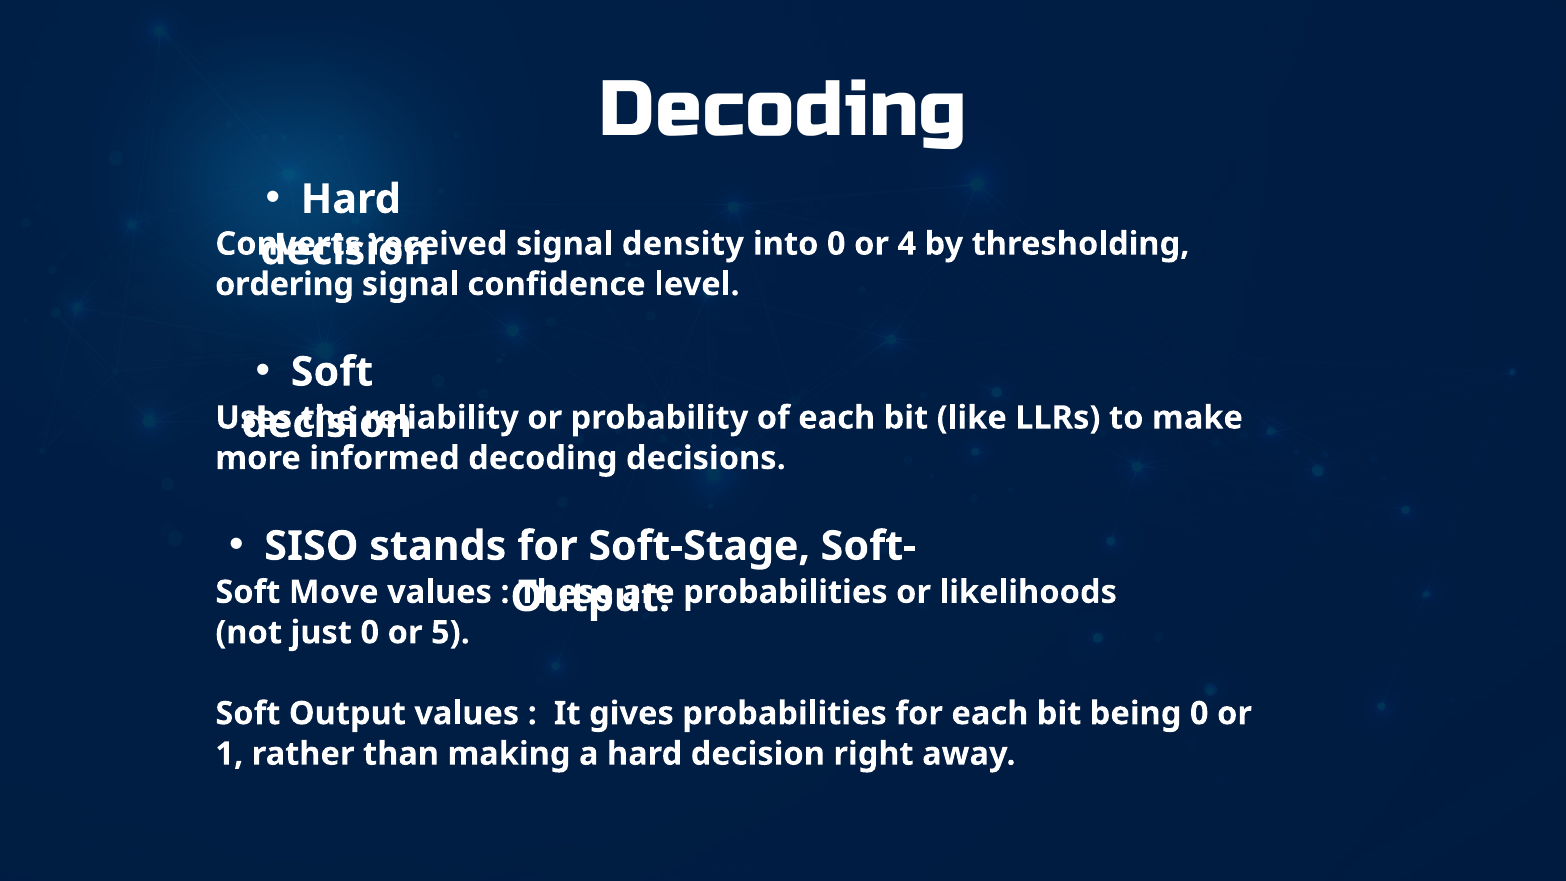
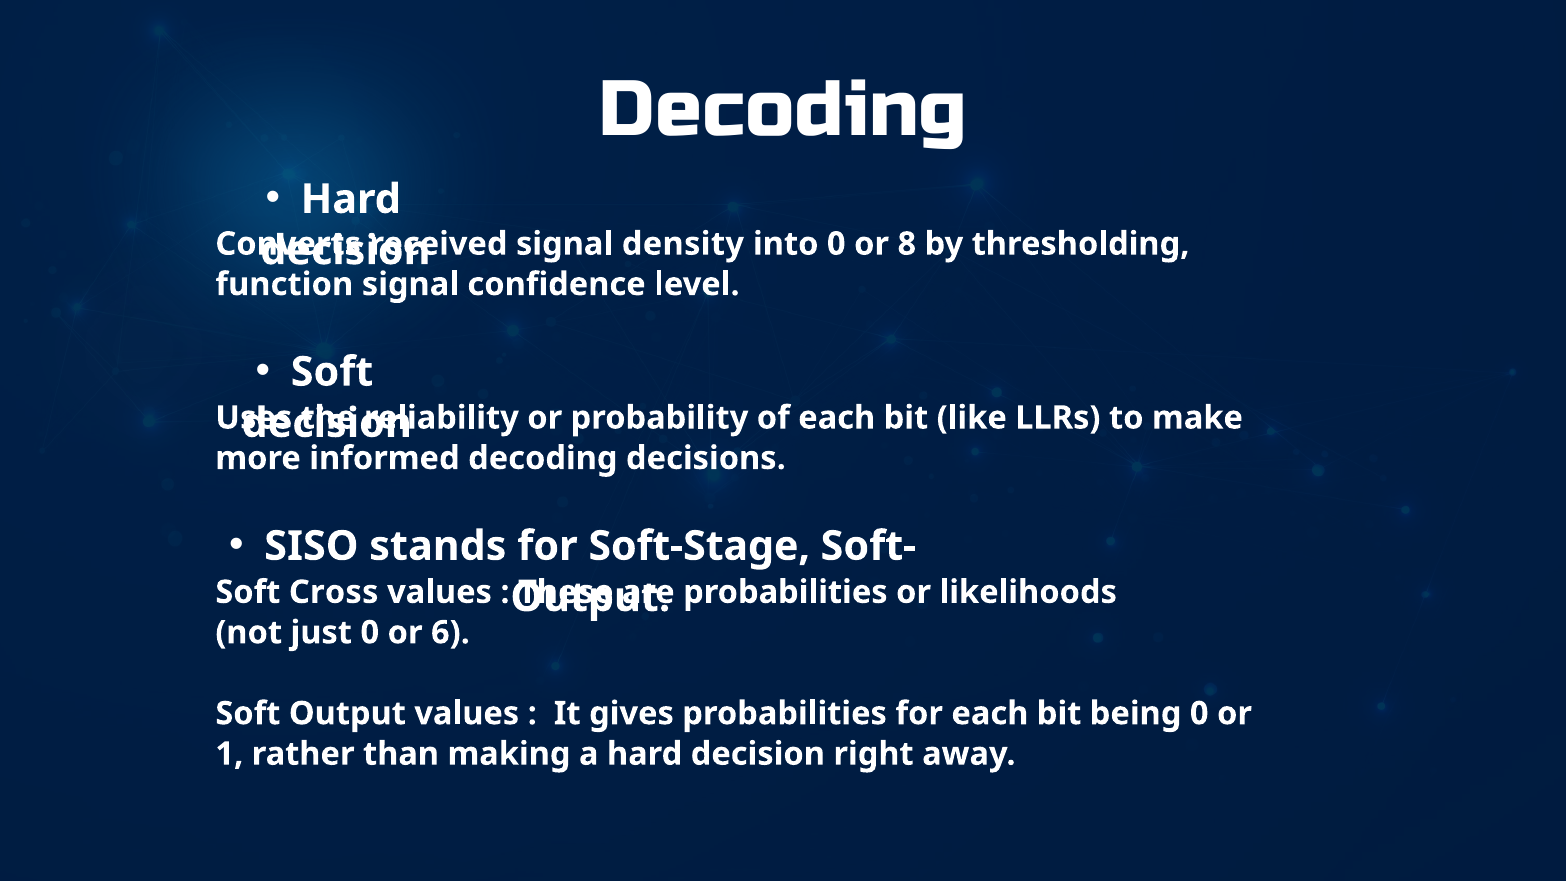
4: 4 -> 8 (907, 244)
ordering: ordering -> function (284, 284)
Move: Move -> Cross (334, 592)
5: 5 -> 6 (450, 633)
